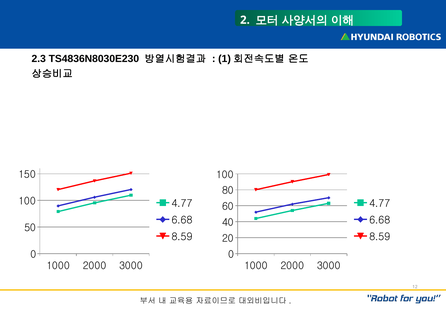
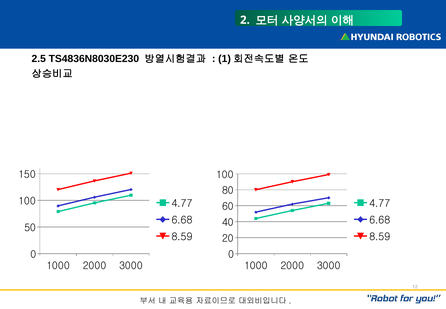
2.3: 2.3 -> 2.5 (39, 59)
